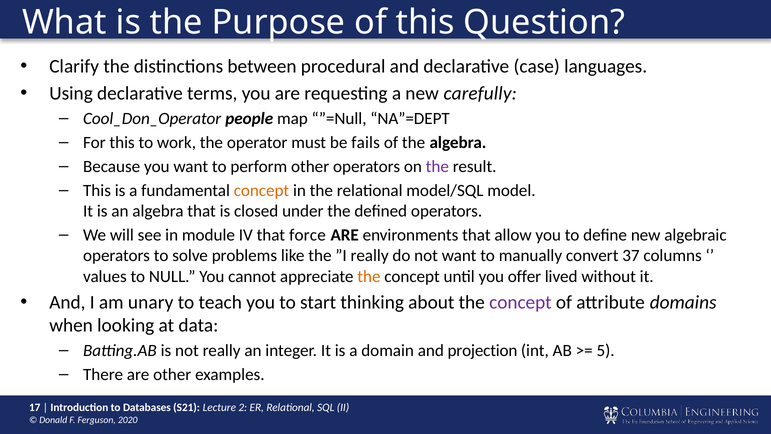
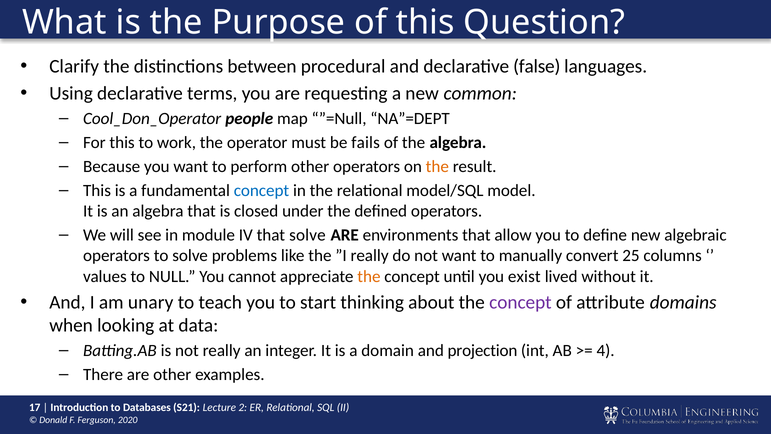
case: case -> false (537, 66)
carefully: carefully -> common (480, 93)
the colour: purple -> orange (437, 167)
concept colour: orange -> blue (261, 191)
that force: force -> solve (307, 235)
37: 37 -> 25 (631, 256)
offer: offer -> exist (524, 276)
5: 5 -> 4 (606, 350)
